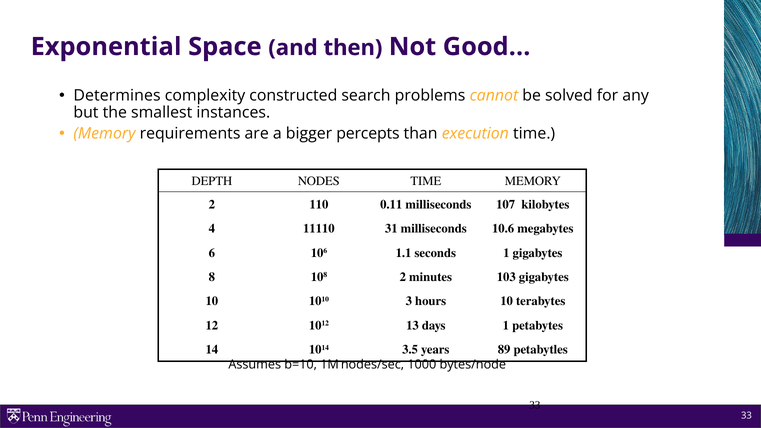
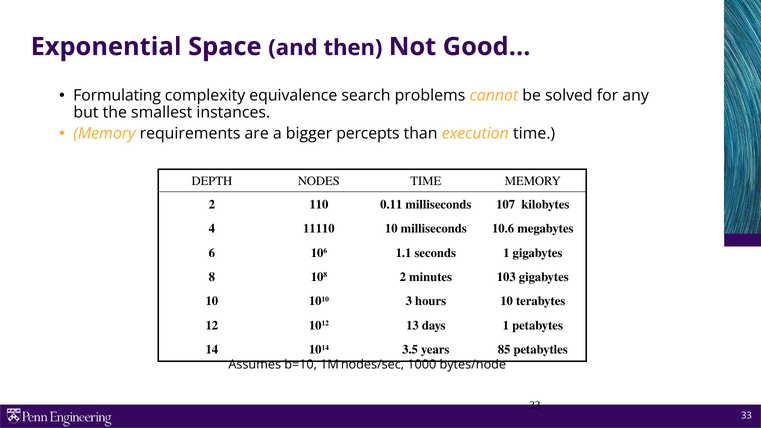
Determines: Determines -> Formulating (117, 95)
constructed: constructed -> equivalence (293, 95)
11110 31: 31 -> 10 (391, 229)
89: 89 -> 85 (504, 350)
